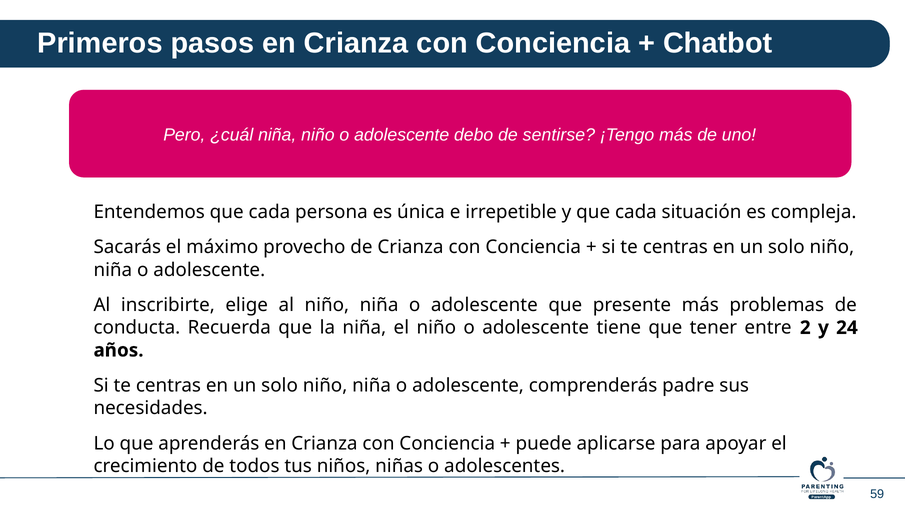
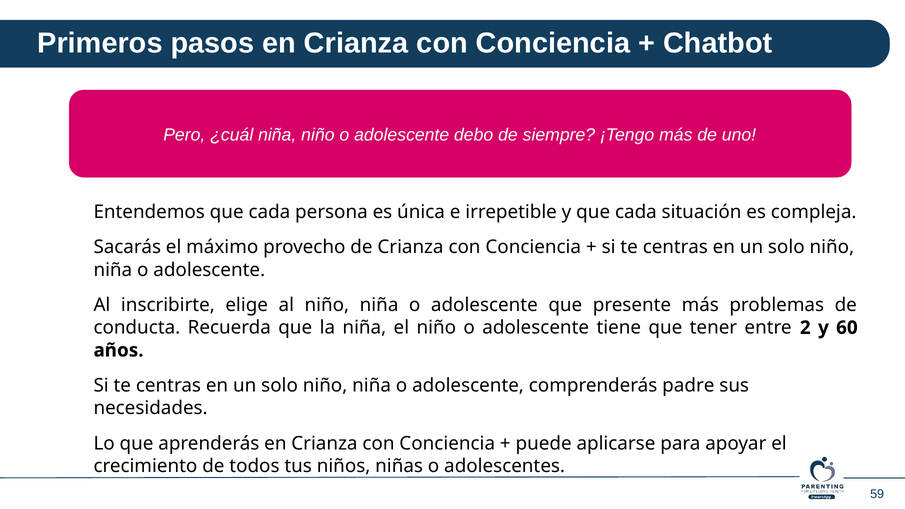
sentirse: sentirse -> siempre (559, 135)
24: 24 -> 60 (847, 328)
